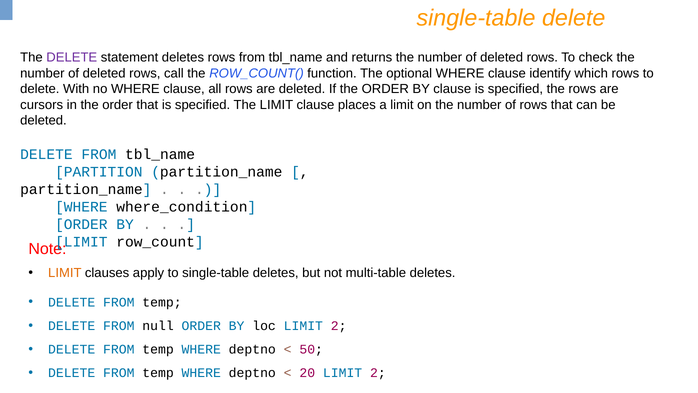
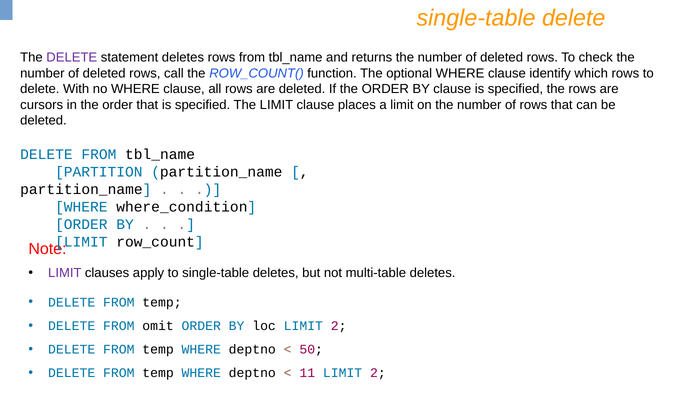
LIMIT colour: orange -> purple (65, 273)
null: null -> omit (158, 326)
20: 20 -> 11 (307, 373)
